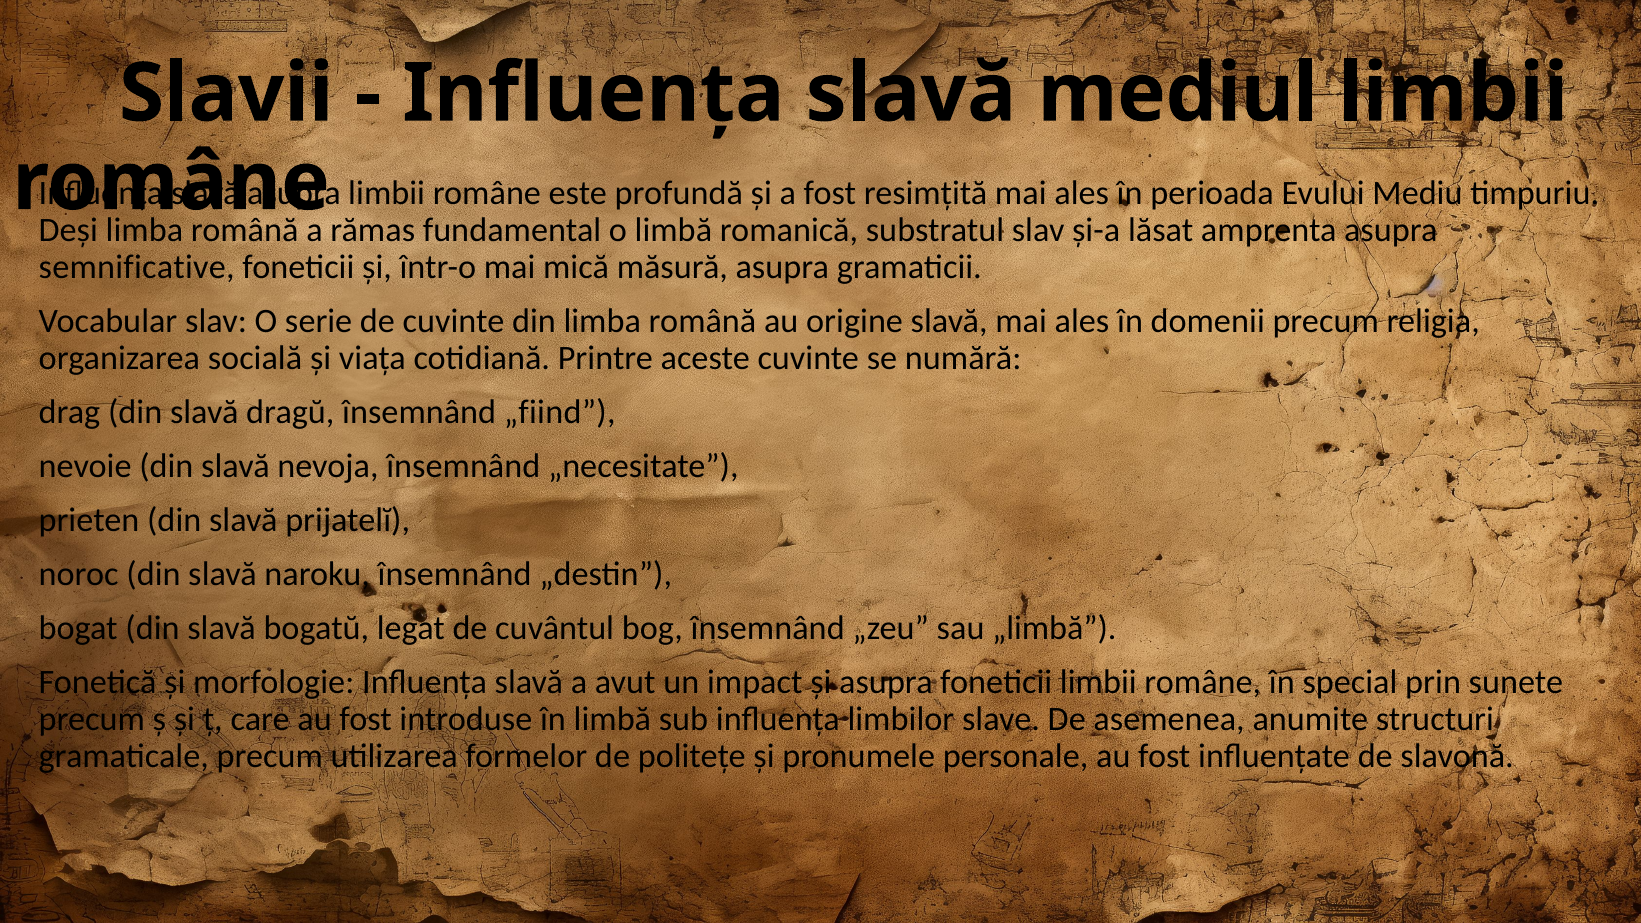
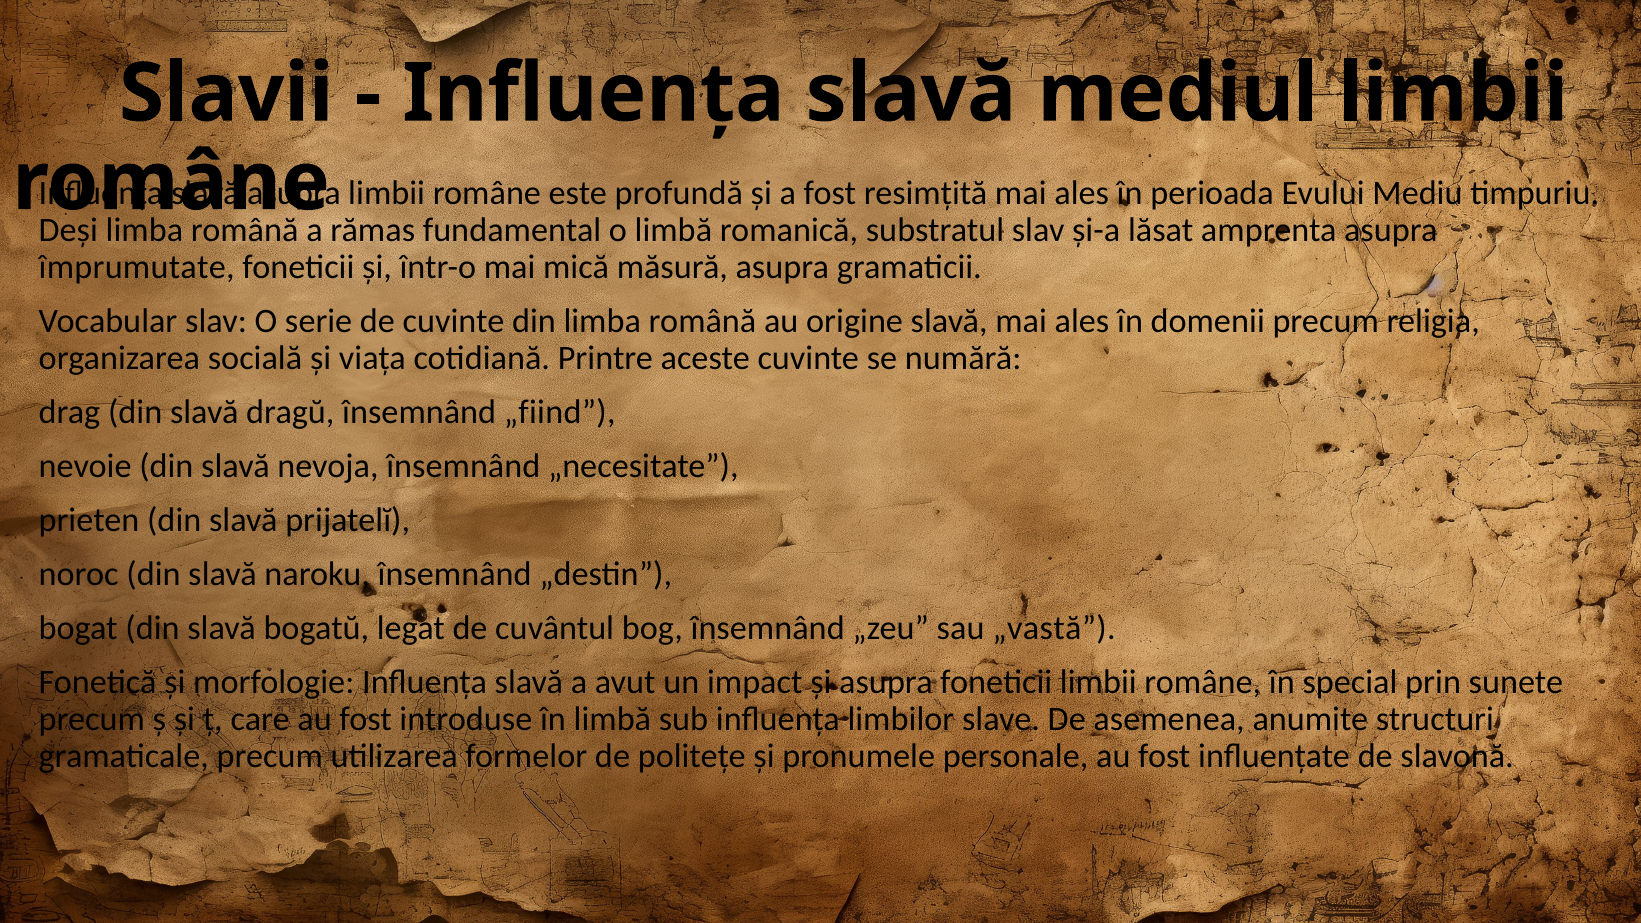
semnificative: semnificative -> împrumutate (137, 267)
„limbă: „limbă -> „vastă (1054, 628)
